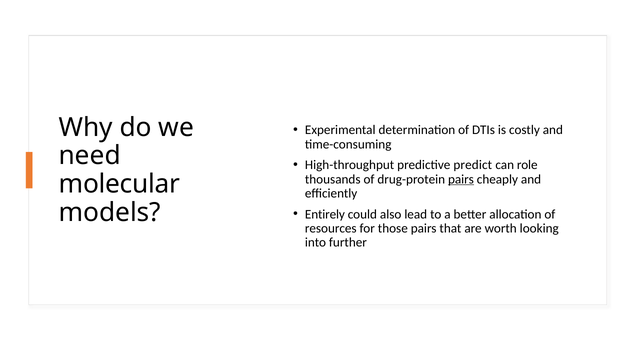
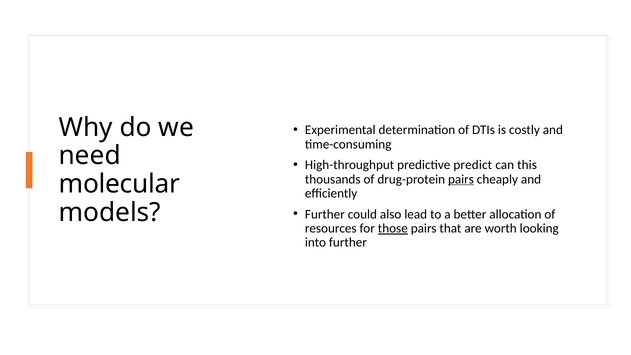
role: role -> this (527, 165)
Entirely: Entirely -> Further (325, 214)
those underline: none -> present (393, 228)
